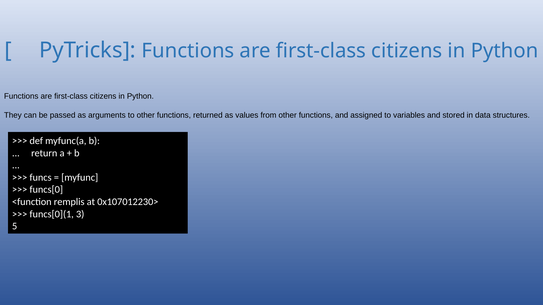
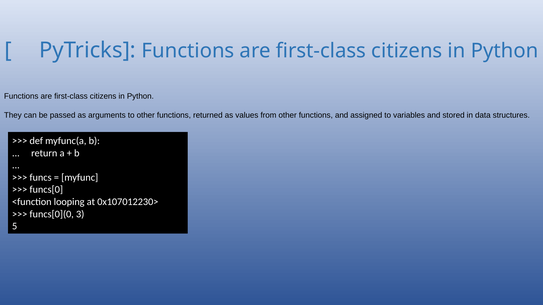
remplis: remplis -> looping (69, 202)
funcs[0](1: funcs[0](1 -> funcs[0](0 (52, 214)
